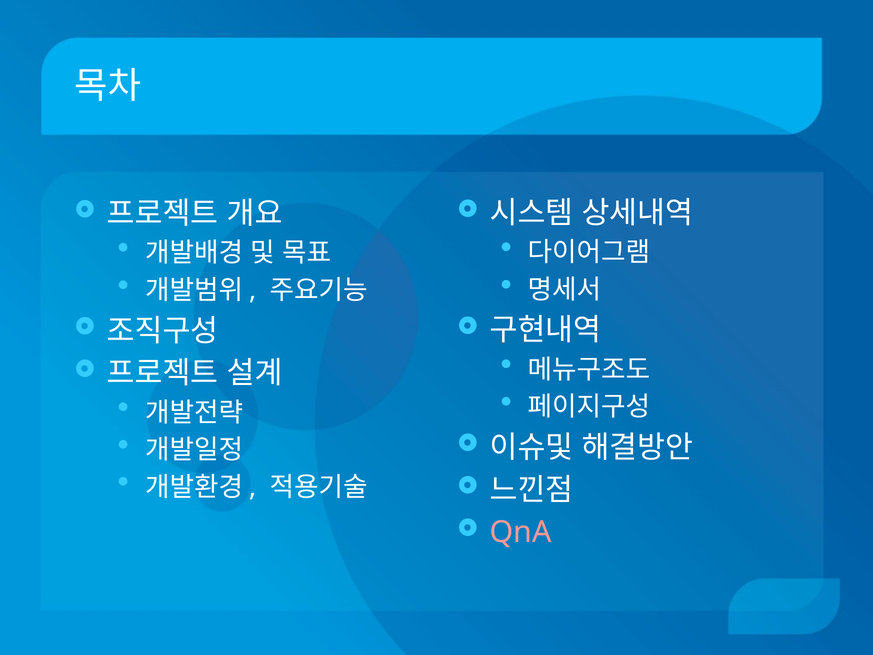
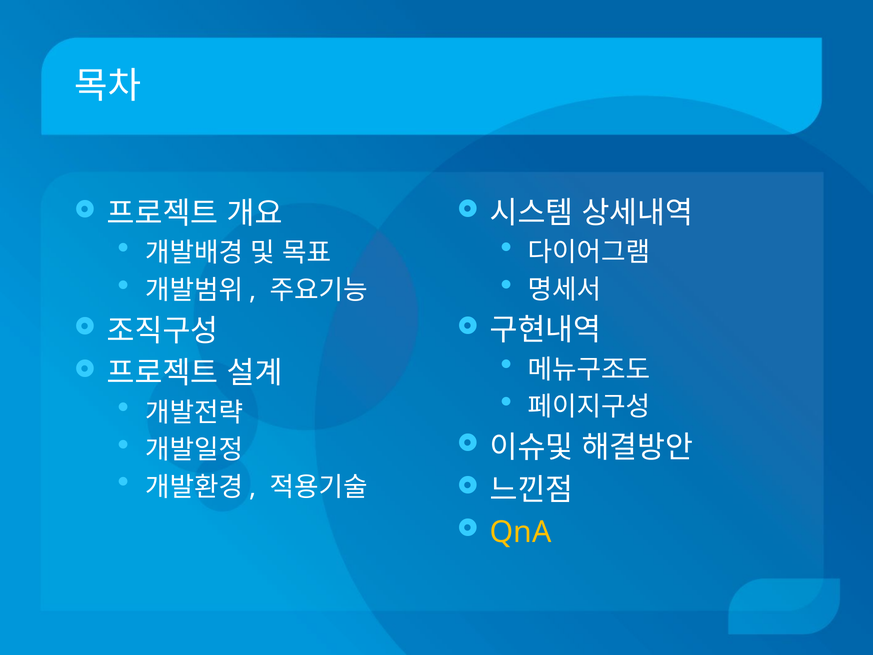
QnA colour: pink -> yellow (521, 532)
